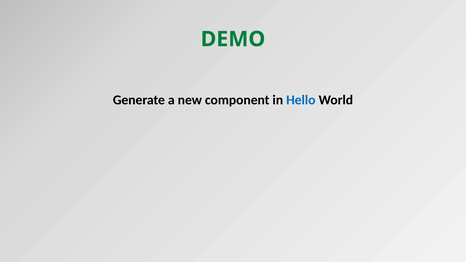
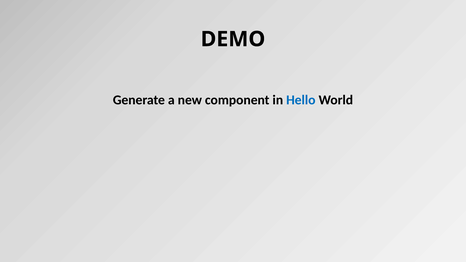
DEMO colour: green -> black (233, 39)
